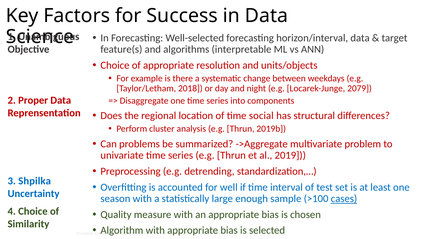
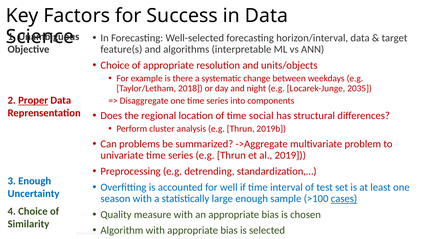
2079: 2079 -> 2035 (360, 88)
Proper underline: none -> present (33, 100)
3 Shpilka: Shpilka -> Enough (35, 181)
